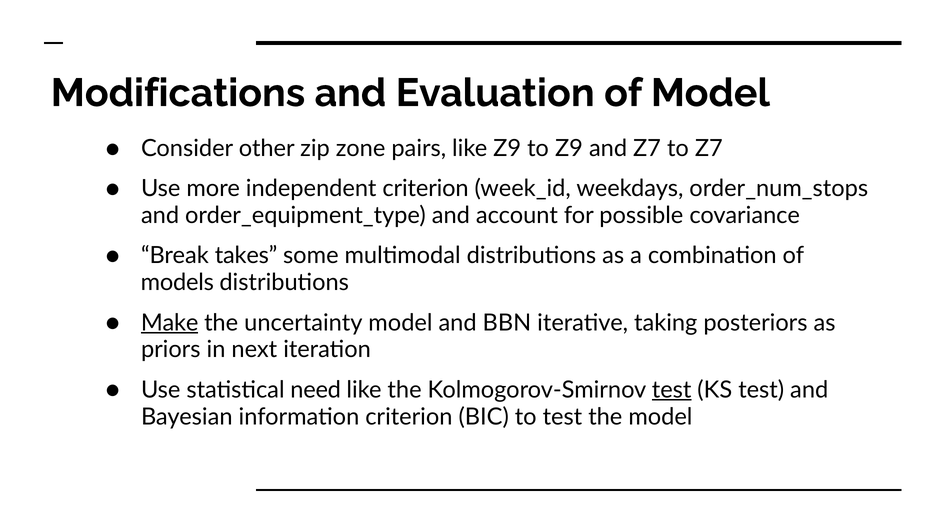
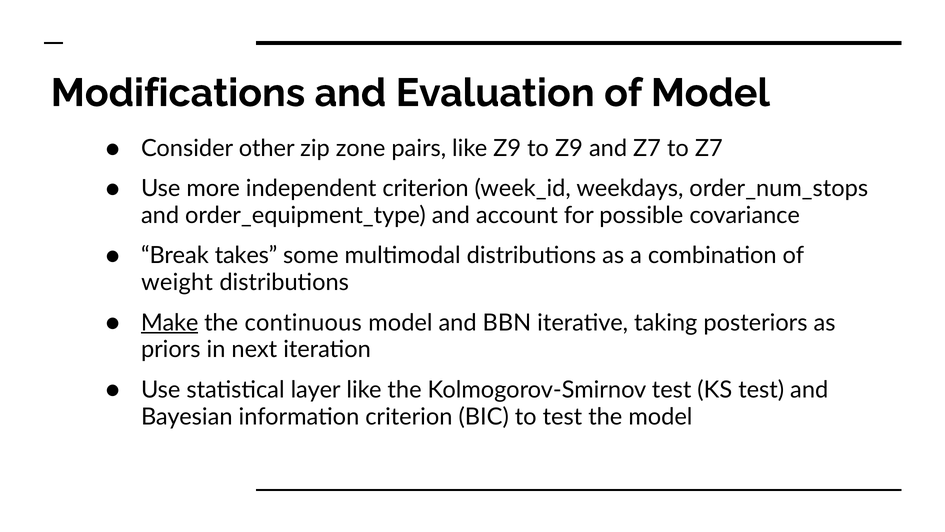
models: models -> weight (177, 282)
uncertainty: uncertainty -> continuous (303, 322)
need: need -> layer (316, 389)
test underline: present -> none (672, 389)
